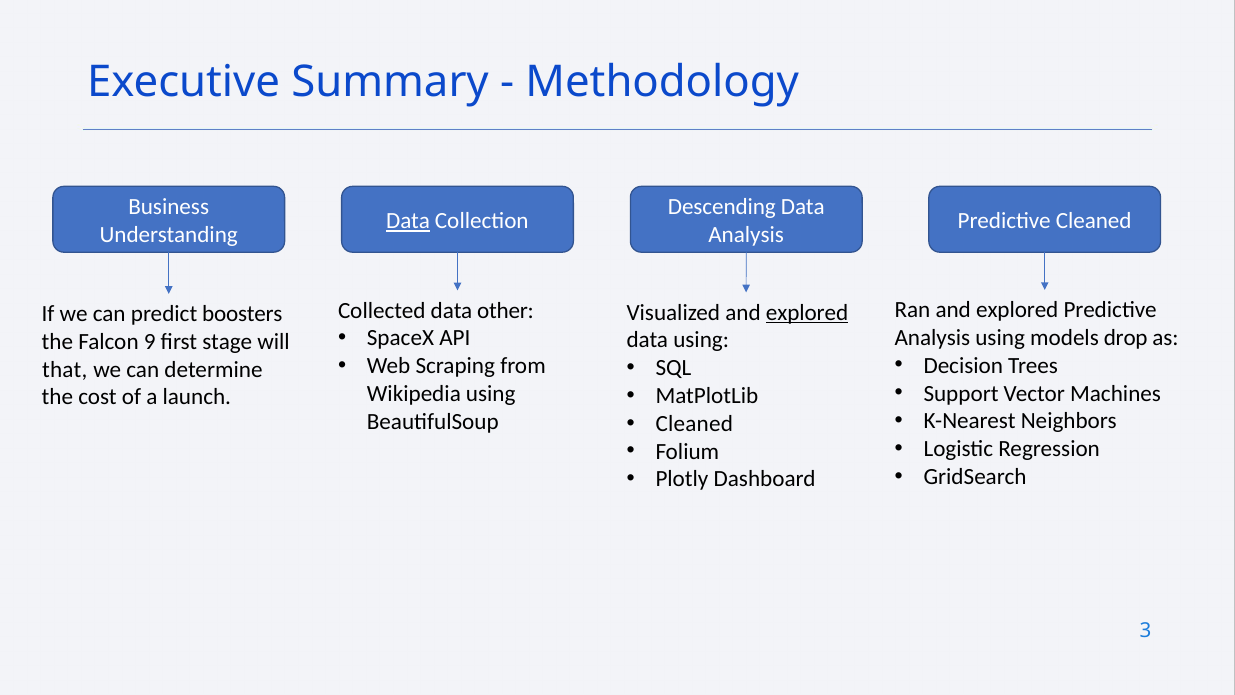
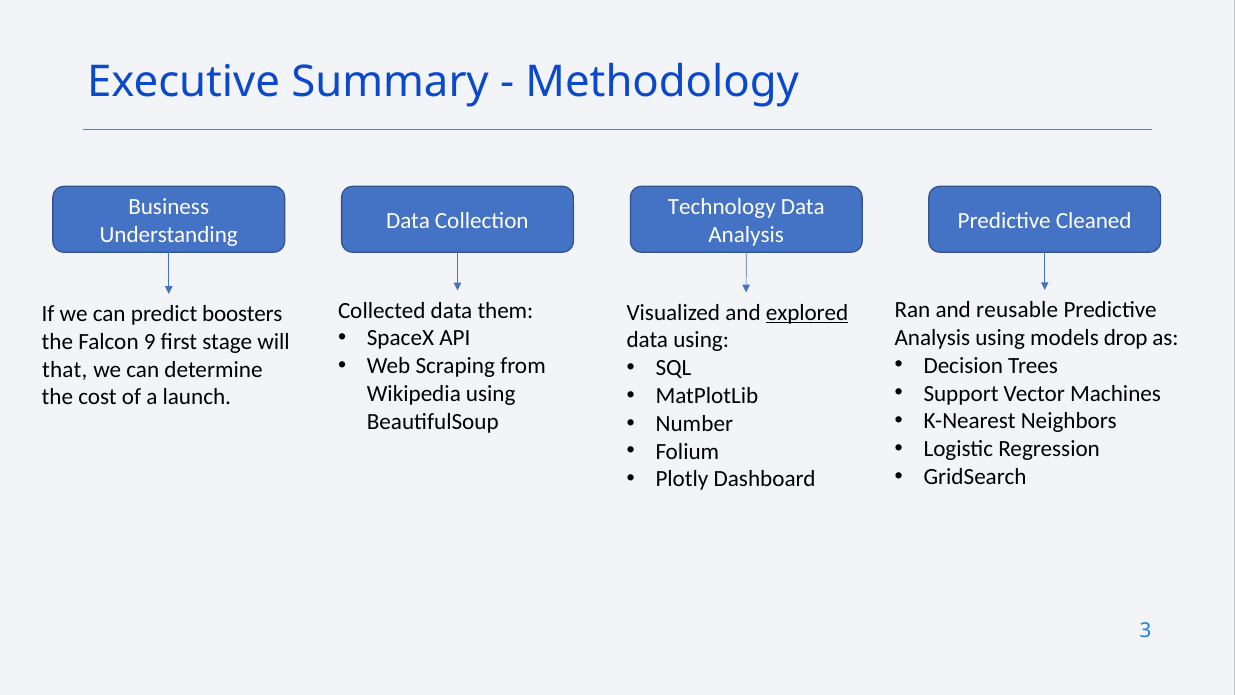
Descending: Descending -> Technology (722, 207)
Data underline: present -> none (408, 221)
Ran and explored: explored -> reusable (1017, 310)
other: other -> them (505, 310)
Cleaned: Cleaned -> Number (694, 423)
